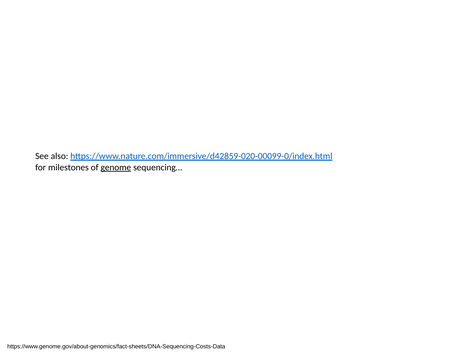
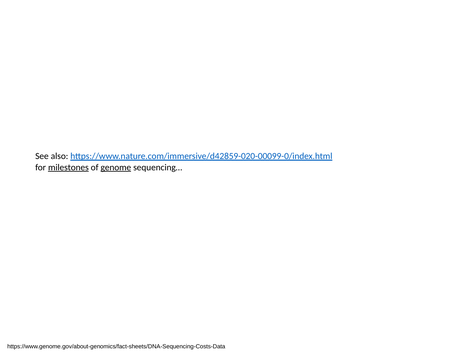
milestones underline: none -> present (68, 168)
